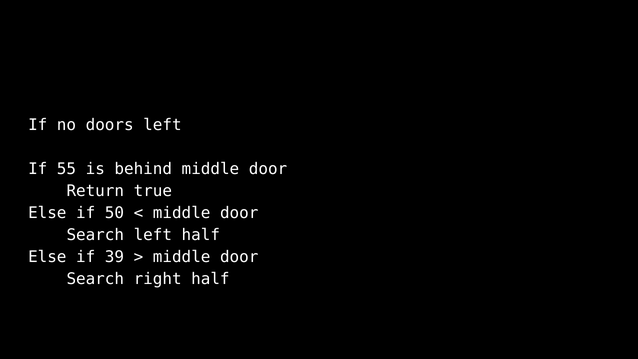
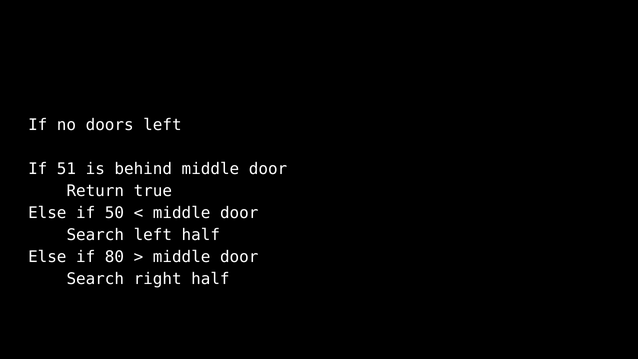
55: 55 -> 51 (66, 169)
39: 39 -> 80 (114, 257)
